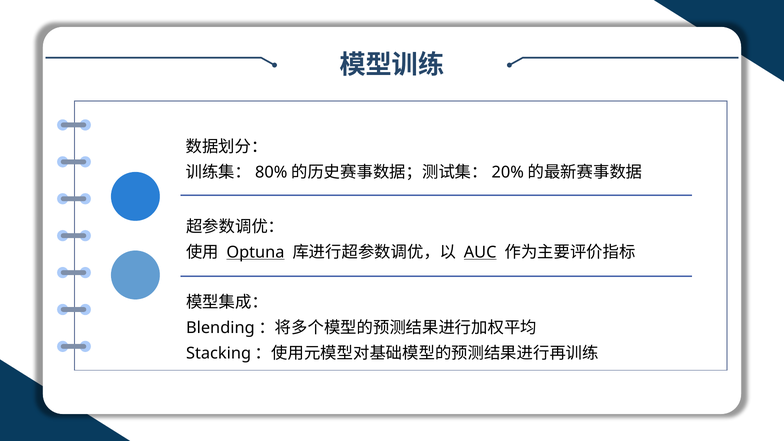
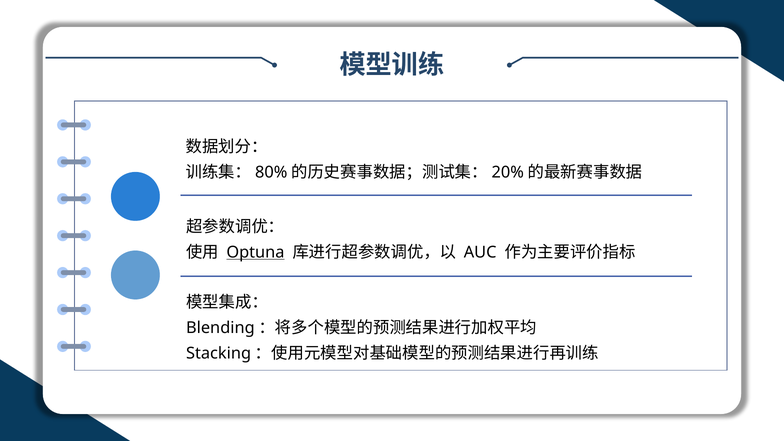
AUC underline: present -> none (480, 252)
